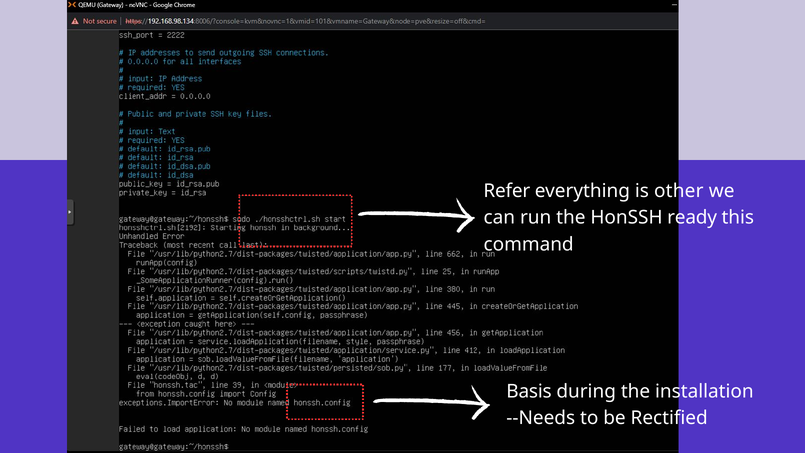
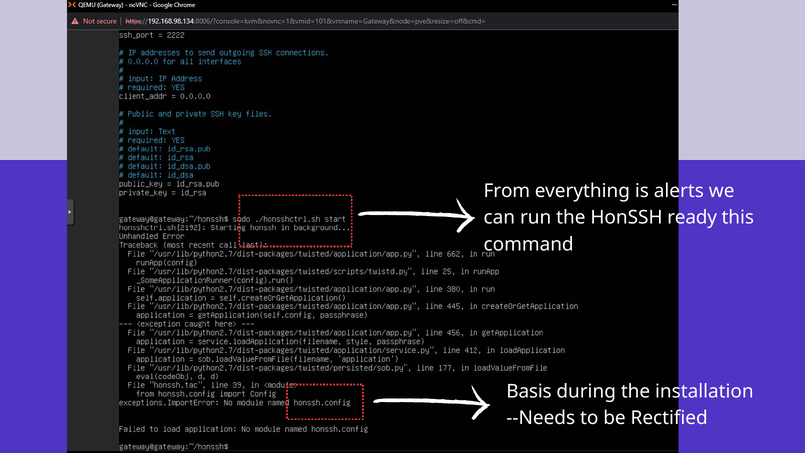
Refer: Refer -> From (507, 191)
other: other -> alerts (679, 191)
